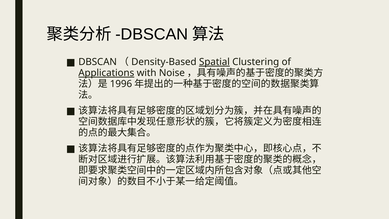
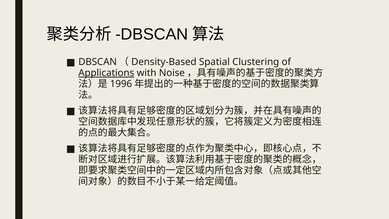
Spatial underline: present -> none (214, 62)
